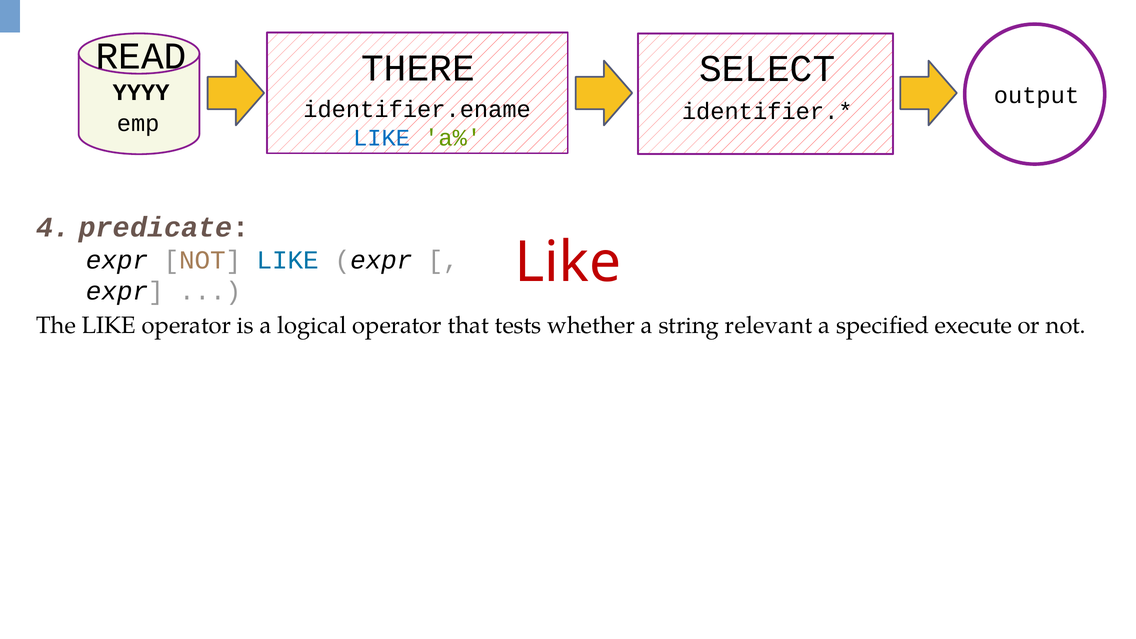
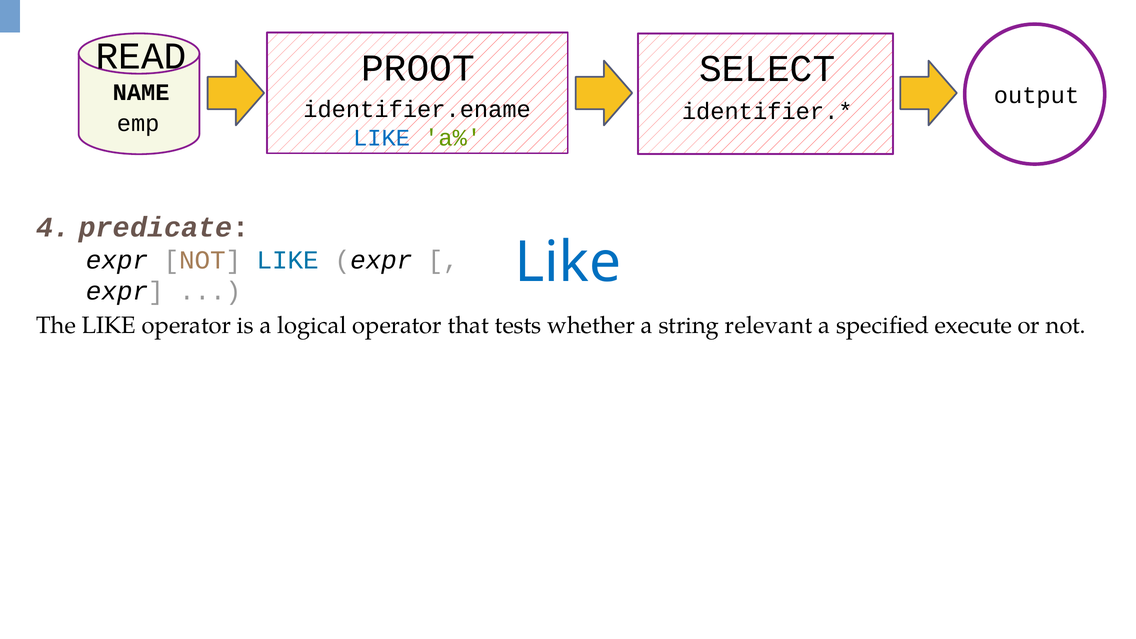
THERE: THERE -> PROOT (418, 68)
YYYY: YYYY -> NAME (141, 92)
Like colour: red -> blue (568, 262)
